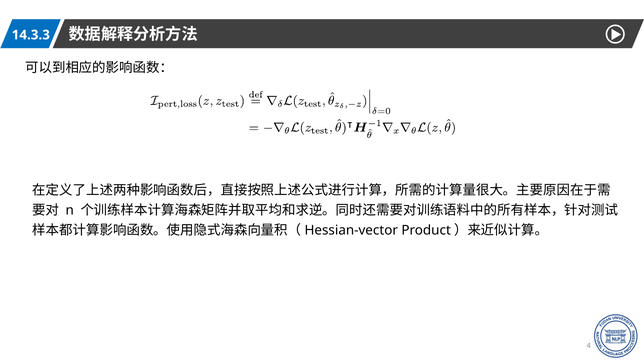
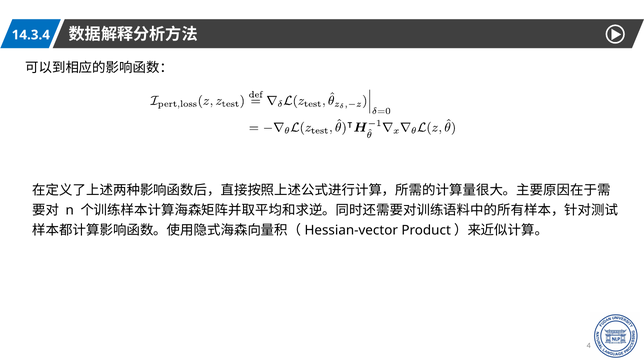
14.3.3: 14.3.3 -> 14.3.4 (31, 35)
